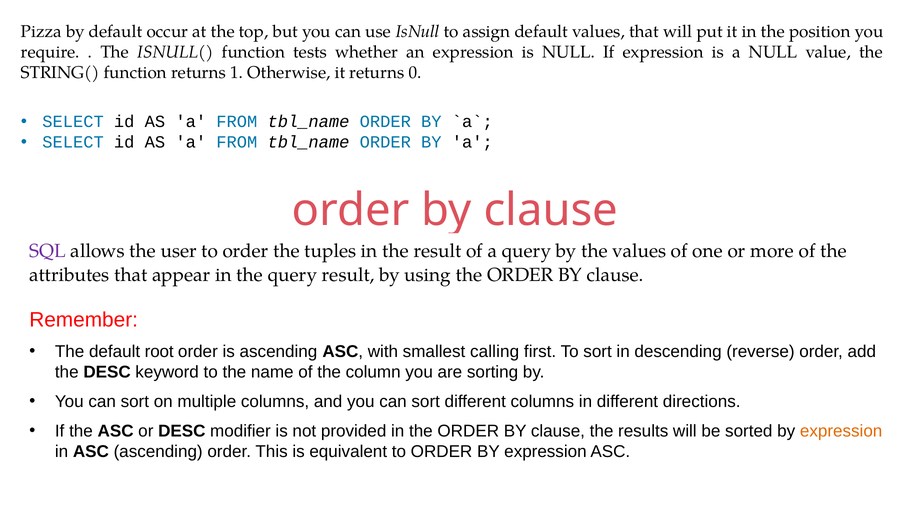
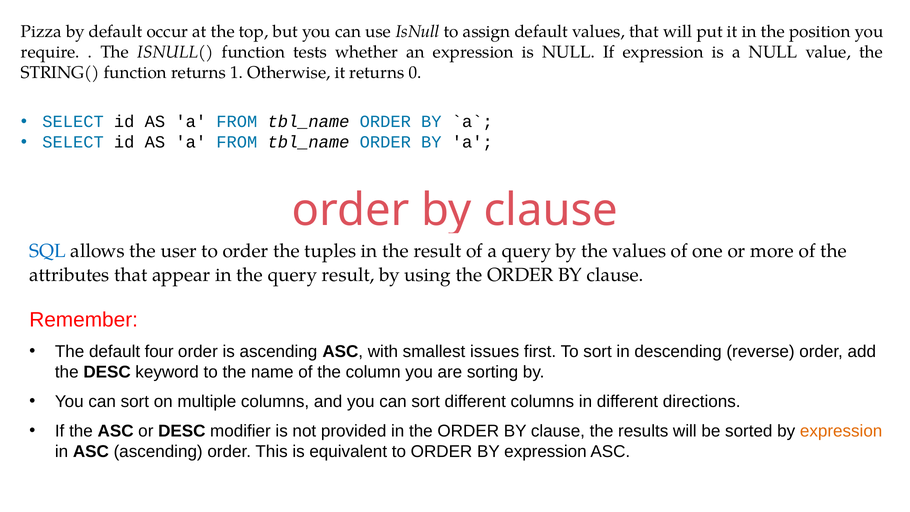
SQL colour: purple -> blue (48, 251)
root: root -> four (159, 351)
calling: calling -> issues (495, 351)
